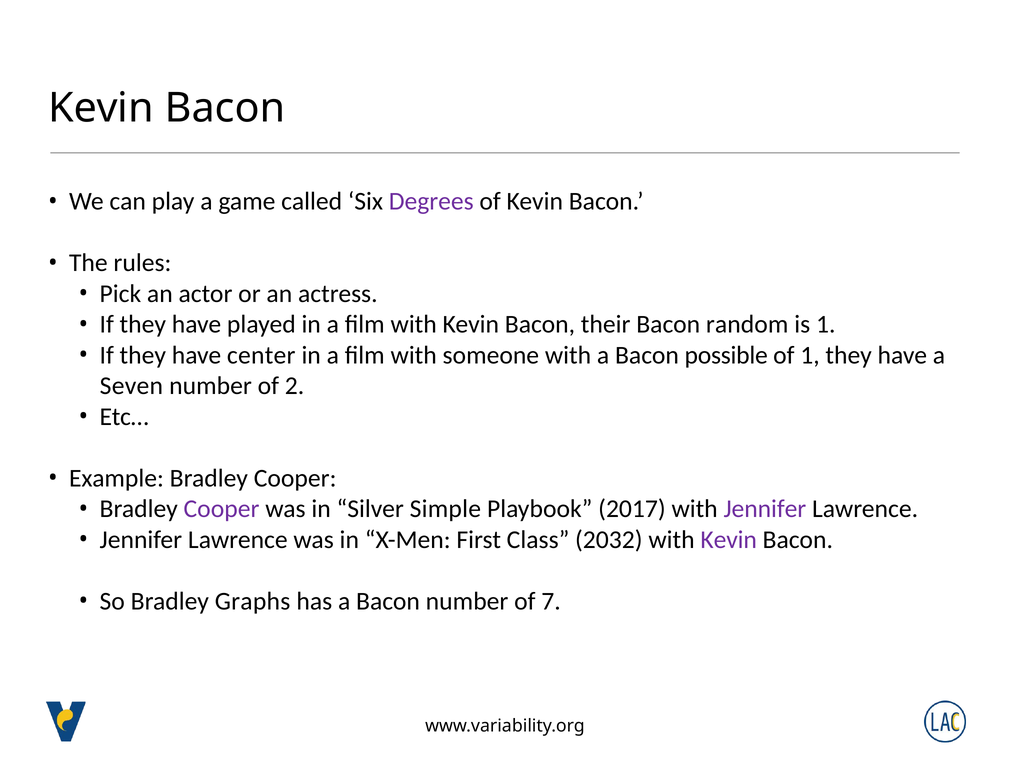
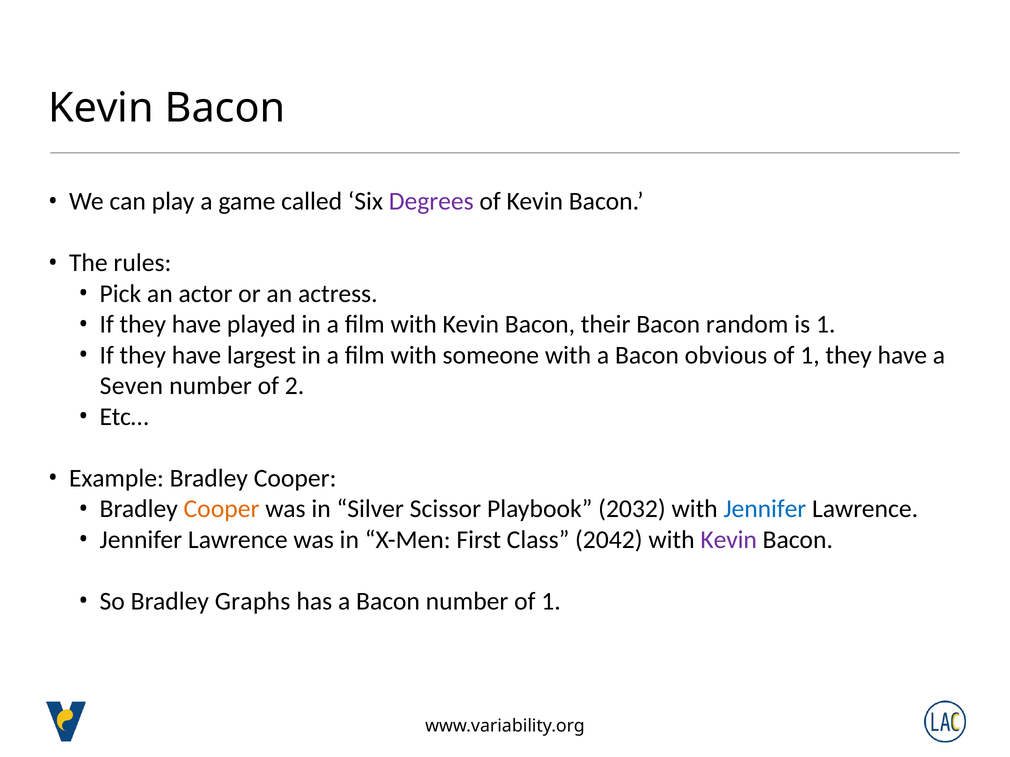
center: center -> largest (262, 355)
possible: possible -> obvious (726, 355)
Cooper colour: purple -> orange (221, 509)
Simple: Simple -> Scissor (445, 509)
2017: 2017 -> 2032 (632, 509)
Jennifer colour: purple -> blue (765, 509)
2032: 2032 -> 2042 (609, 540)
number of 7: 7 -> 1 (551, 601)
